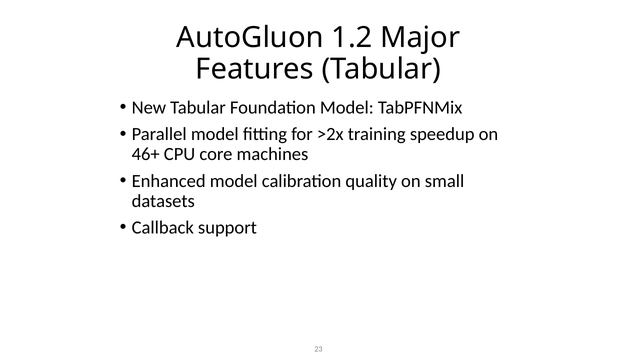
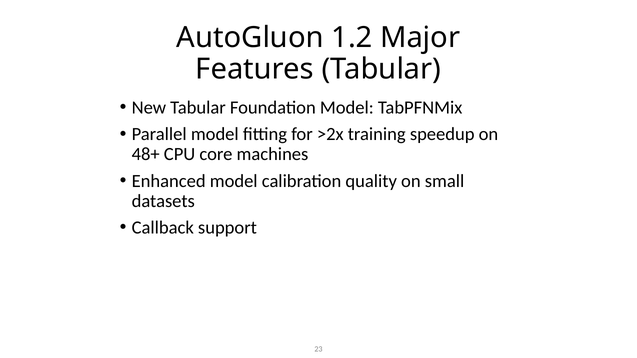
46+: 46+ -> 48+ (146, 154)
